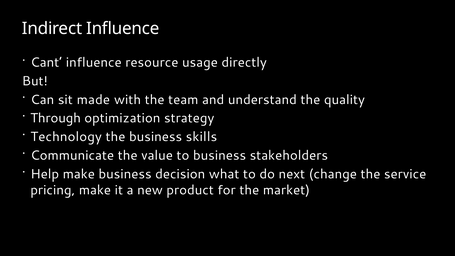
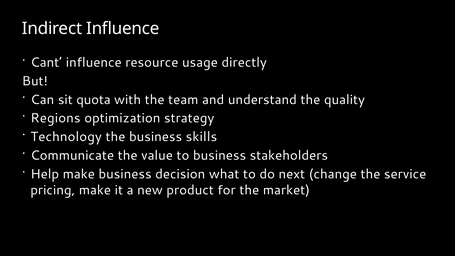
made: made -> quota (93, 100)
Through: Through -> Regions (55, 118)
